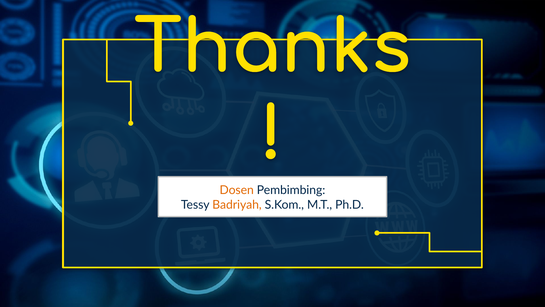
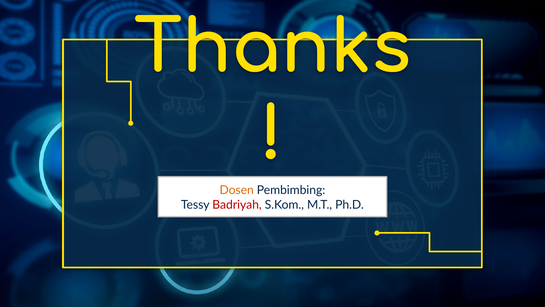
Badriyah colour: orange -> red (237, 205)
